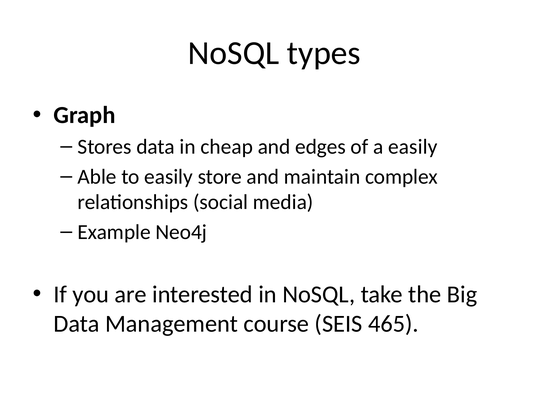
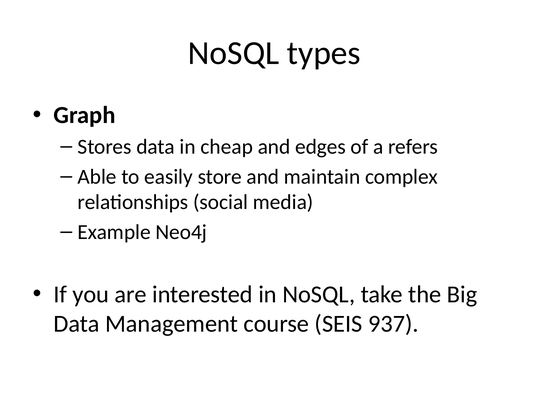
a easily: easily -> refers (413, 147)
465: 465 -> 937 (393, 324)
